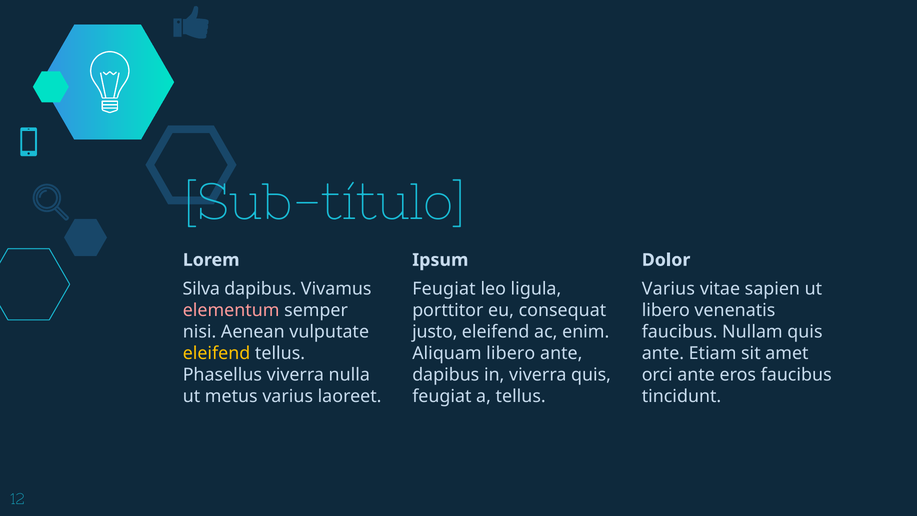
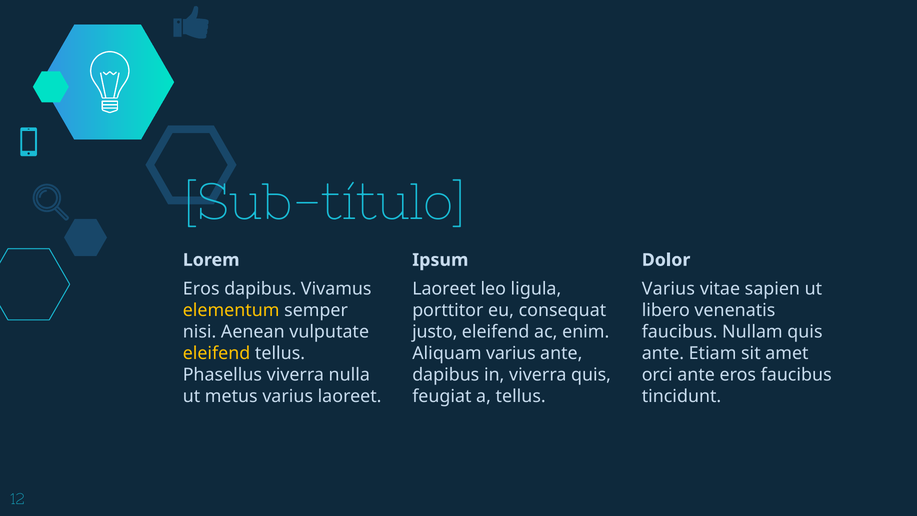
Silva: Silva -> Eros (201, 289)
Feugiat: Feugiat -> Laoreet (444, 289)
elementum colour: pink -> yellow (231, 310)
Aliquam libero: libero -> varius (511, 353)
